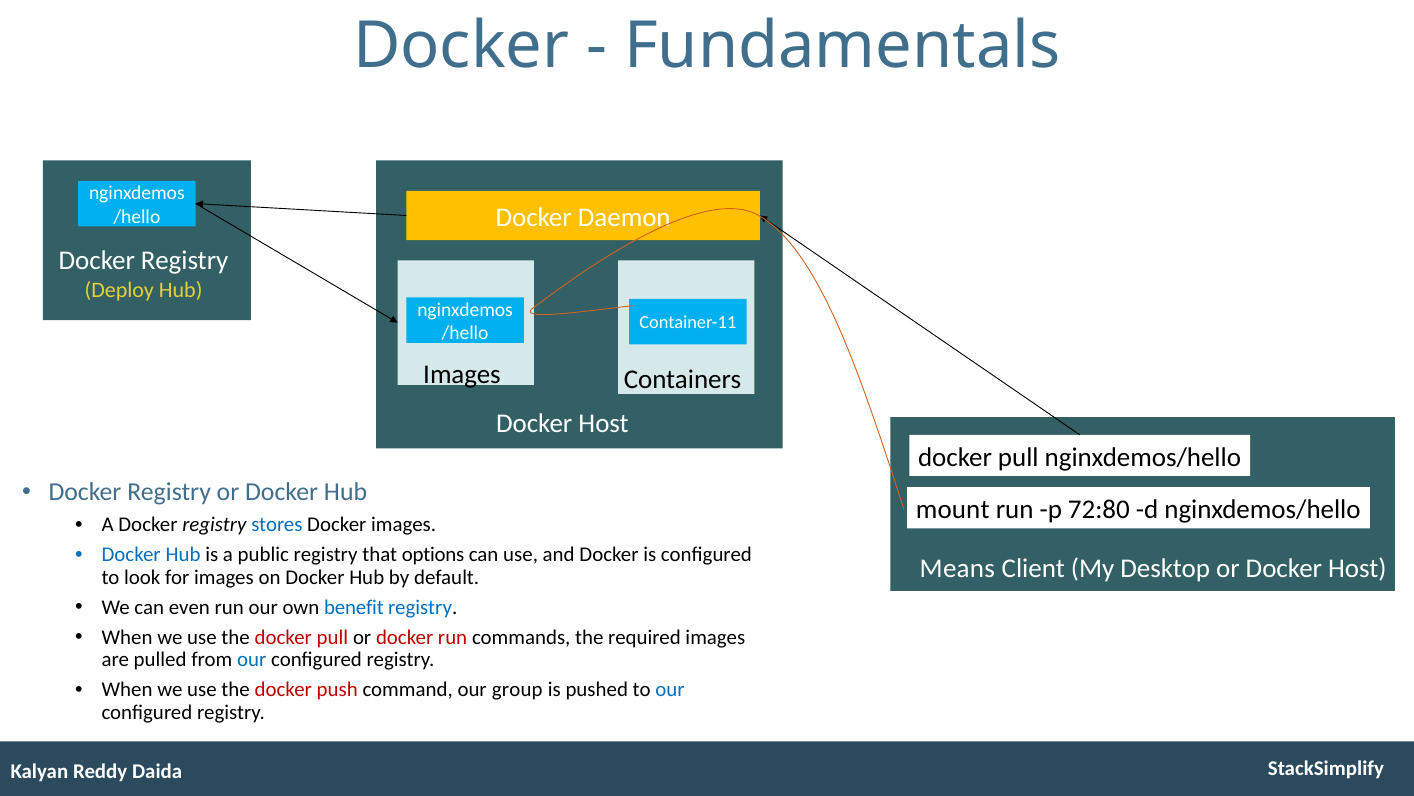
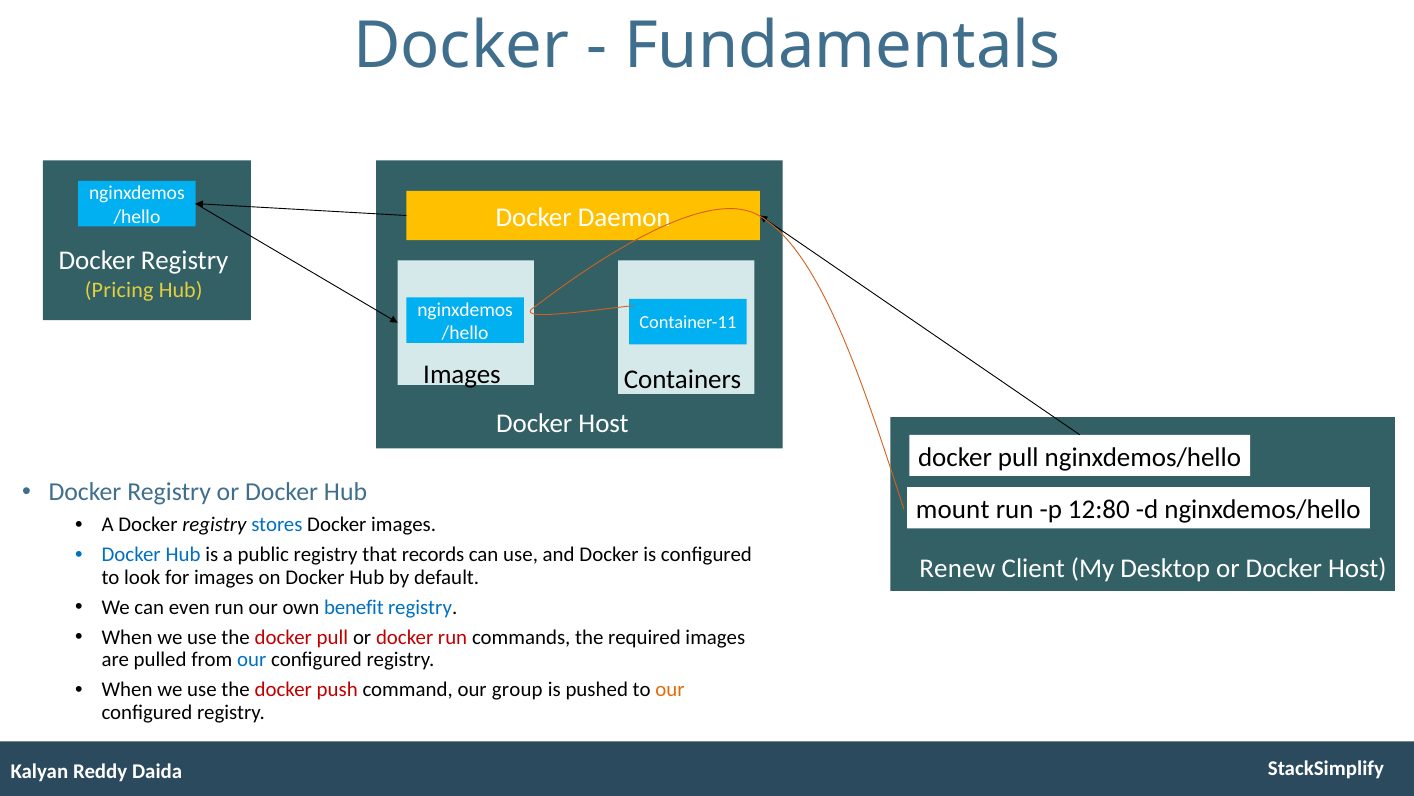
Deploy: Deploy -> Pricing (119, 290)
72:80: 72:80 -> 12:80 (1099, 509)
options: options -> records (433, 554)
Means: Means -> Renew (957, 568)
our colour: blue -> orange (670, 689)
